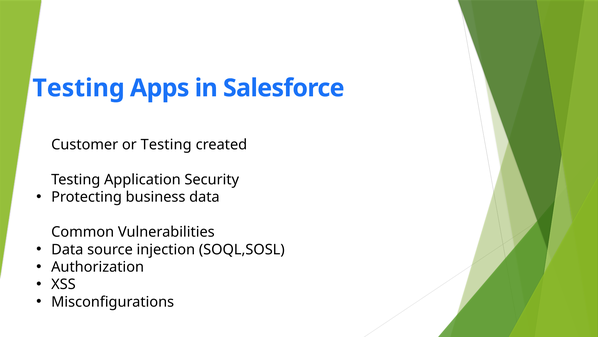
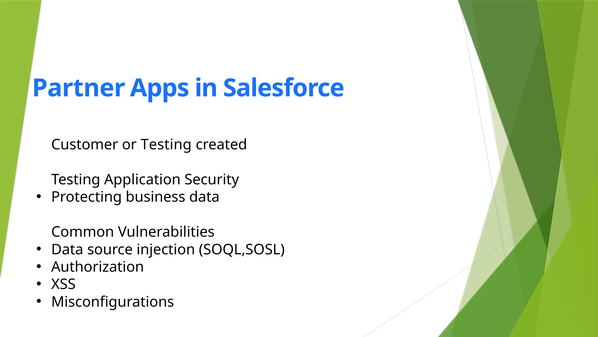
Testing: Testing -> Partner (79, 88)
